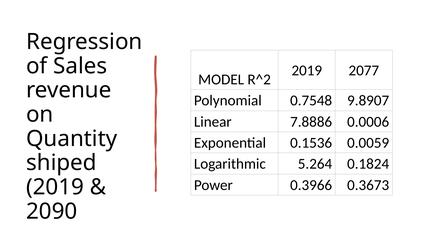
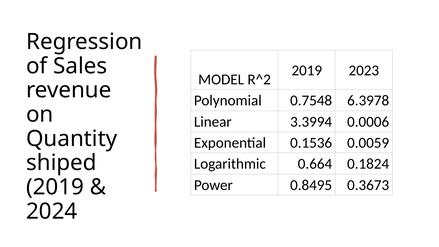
2077: 2077 -> 2023 (364, 70)
9.8907: 9.8907 -> 6.3978 (368, 101)
7.8886: 7.8886 -> 3.3994 (311, 122)
5.264: 5.264 -> 0.664 (315, 164)
0.3966: 0.3966 -> 0.8495 (311, 185)
2090: 2090 -> 2024 (52, 211)
